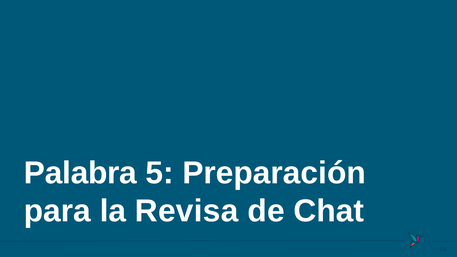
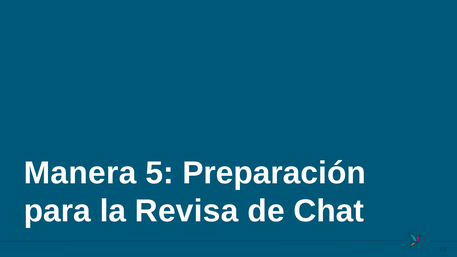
Palabra: Palabra -> Manera (80, 173)
